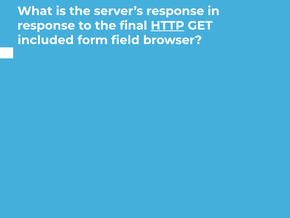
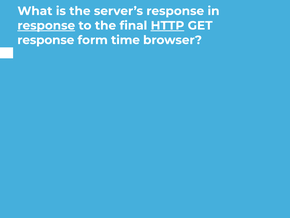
response underline: none -> present (46, 25)
included: included -> response (46, 40)
field: field -> time (125, 40)
